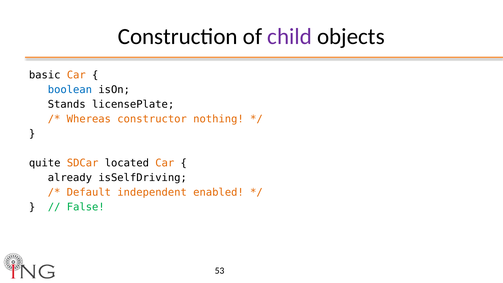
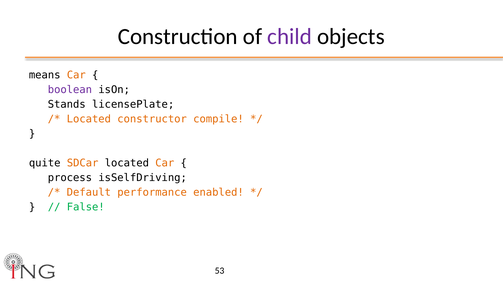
basic: basic -> means (45, 75)
boolean colour: blue -> purple (70, 90)
Whereas: Whereas -> Located (89, 119)
nothing: nothing -> compile (218, 119)
already: already -> process (70, 178)
independent: independent -> performance (152, 192)
